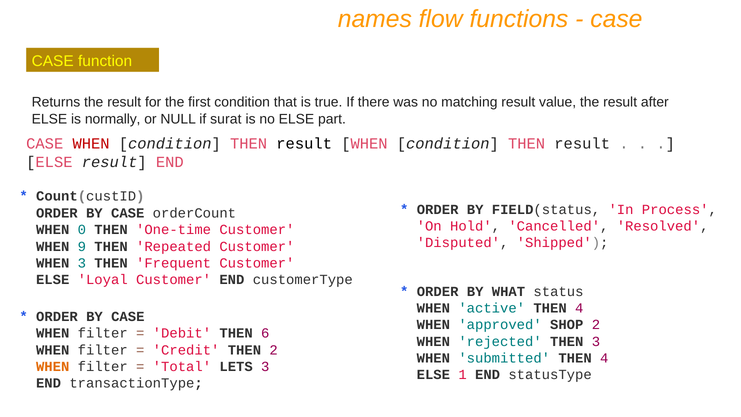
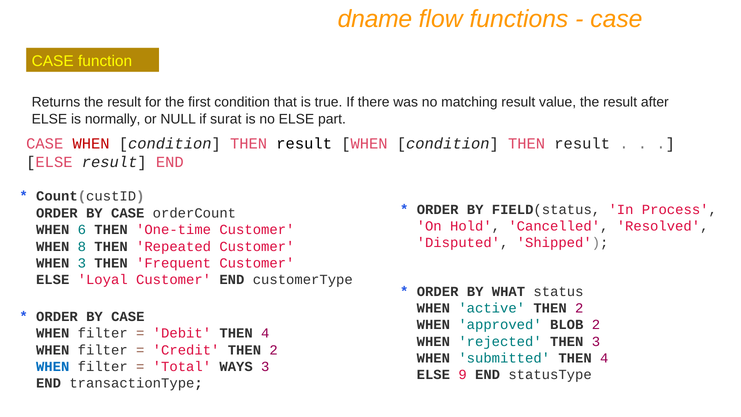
names: names -> dname (375, 19)
0: 0 -> 6 (82, 230)
9: 9 -> 8 (82, 246)
active THEN 4: 4 -> 2 (579, 308)
SHOP: SHOP -> BLOB (567, 325)
Debit THEN 6: 6 -> 4 (265, 333)
WHEN colour: orange -> blue (53, 366)
LETS: LETS -> WAYS (236, 366)
1: 1 -> 9 (463, 375)
